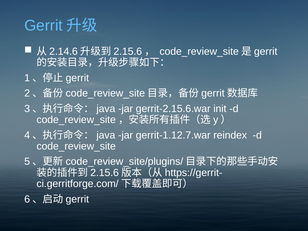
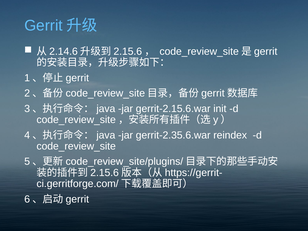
gerrit-1.12.7.war: gerrit-1.12.7.war -> gerrit-2.35.6.war (173, 135)
